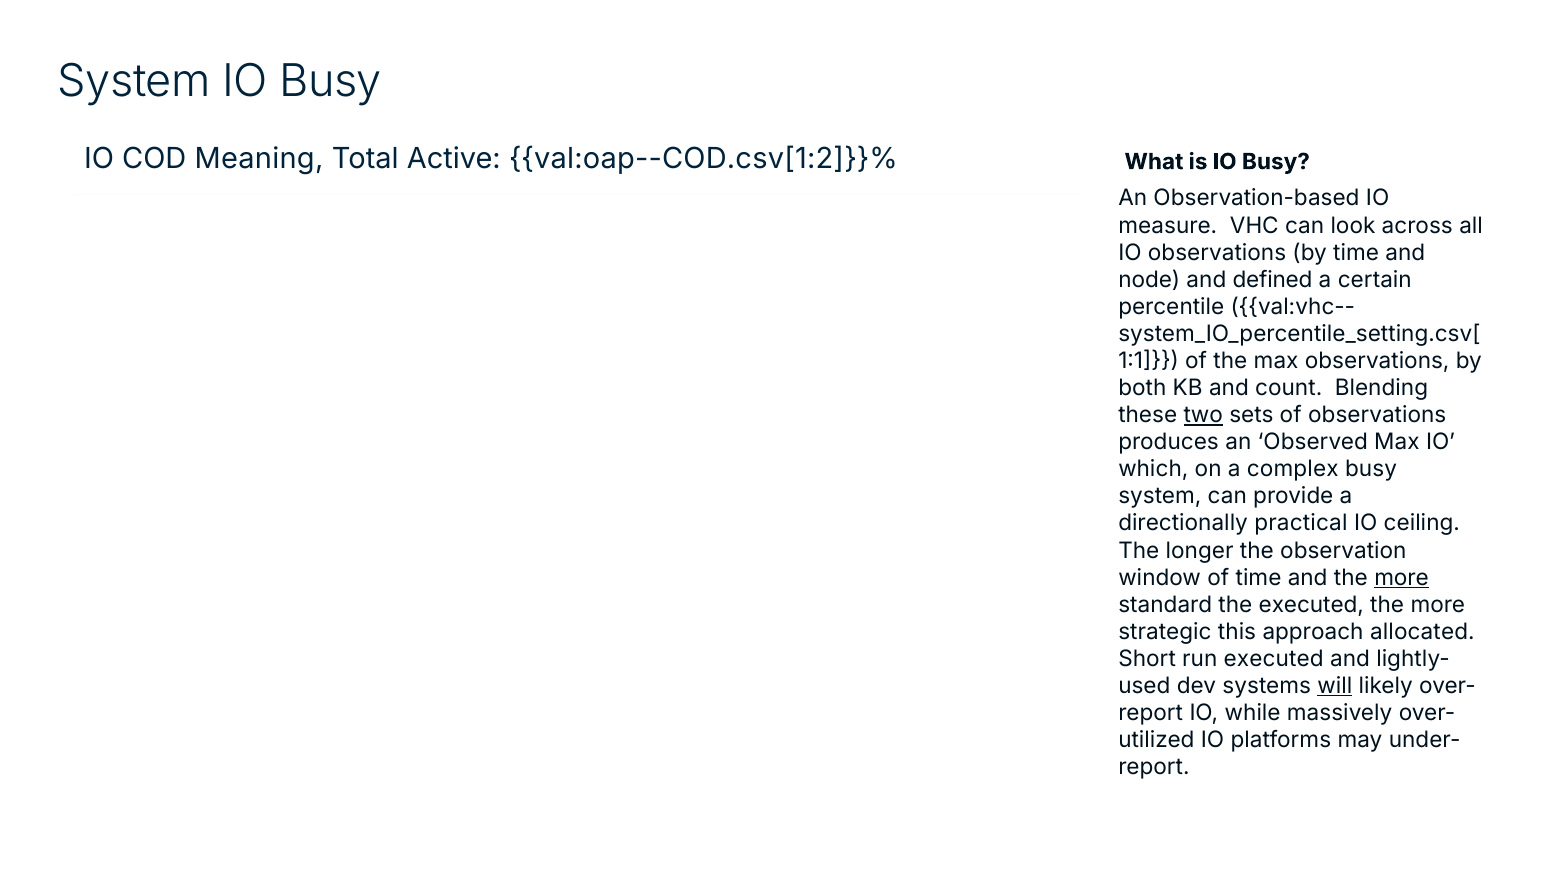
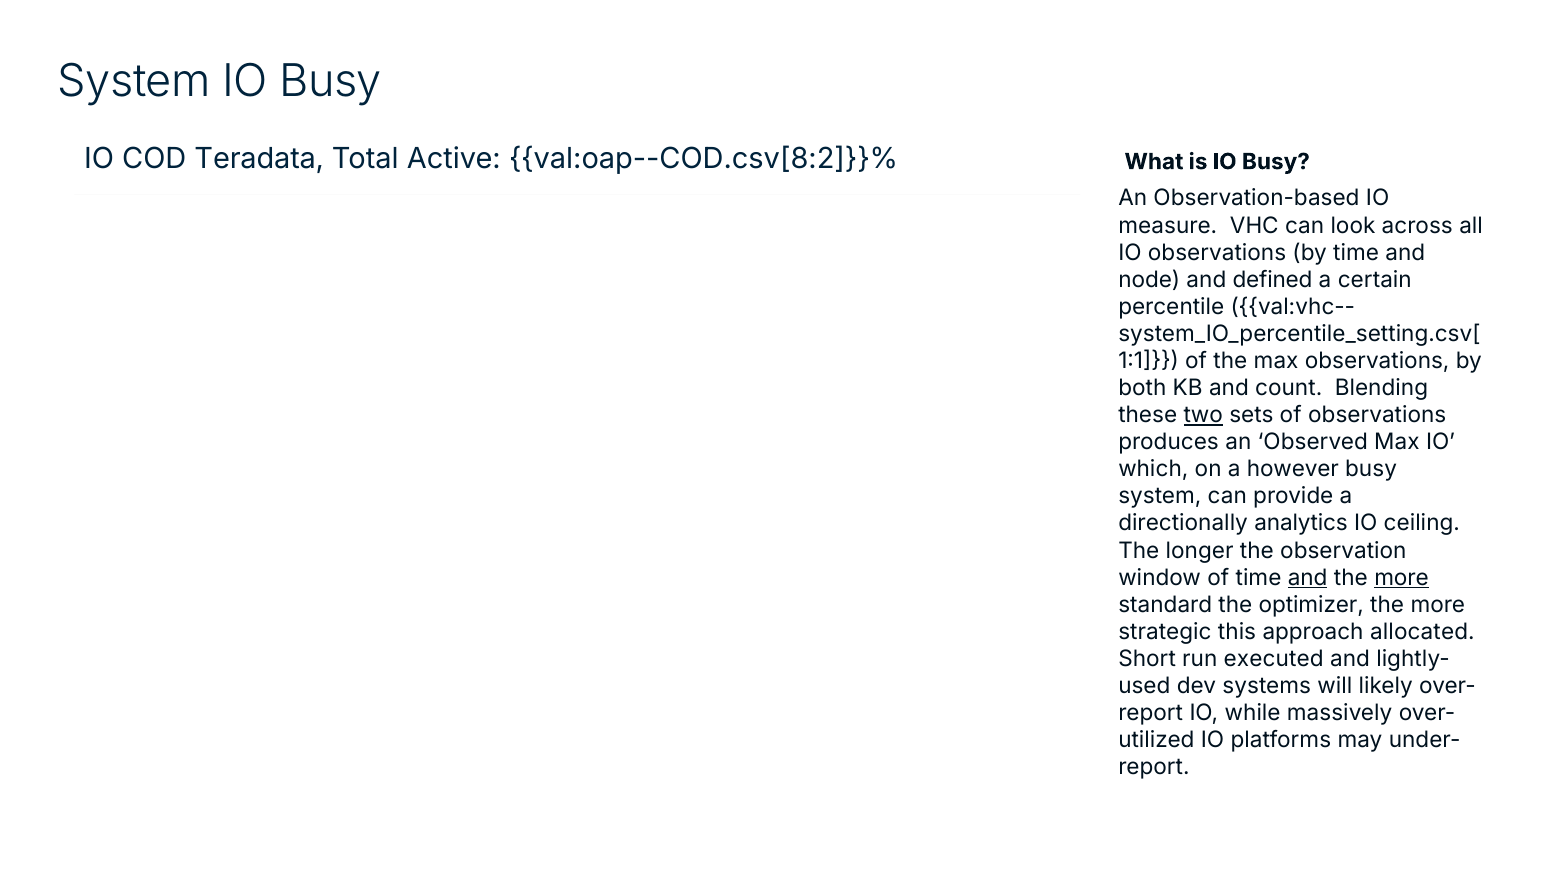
Meaning: Meaning -> Teradata (259, 159)
val:oap--COD.csv[1:2]}}%: val:oap--COD.csv[1:2]}}% -> val:oap--COD.csv[8:2]}}% (704, 159)
complex: complex -> however (1293, 469)
practical: practical -> analytics (1301, 523)
and underline: none -> present (1308, 577)
the executed: executed -> optimizer (1311, 604)
will underline: present -> none (1335, 686)
